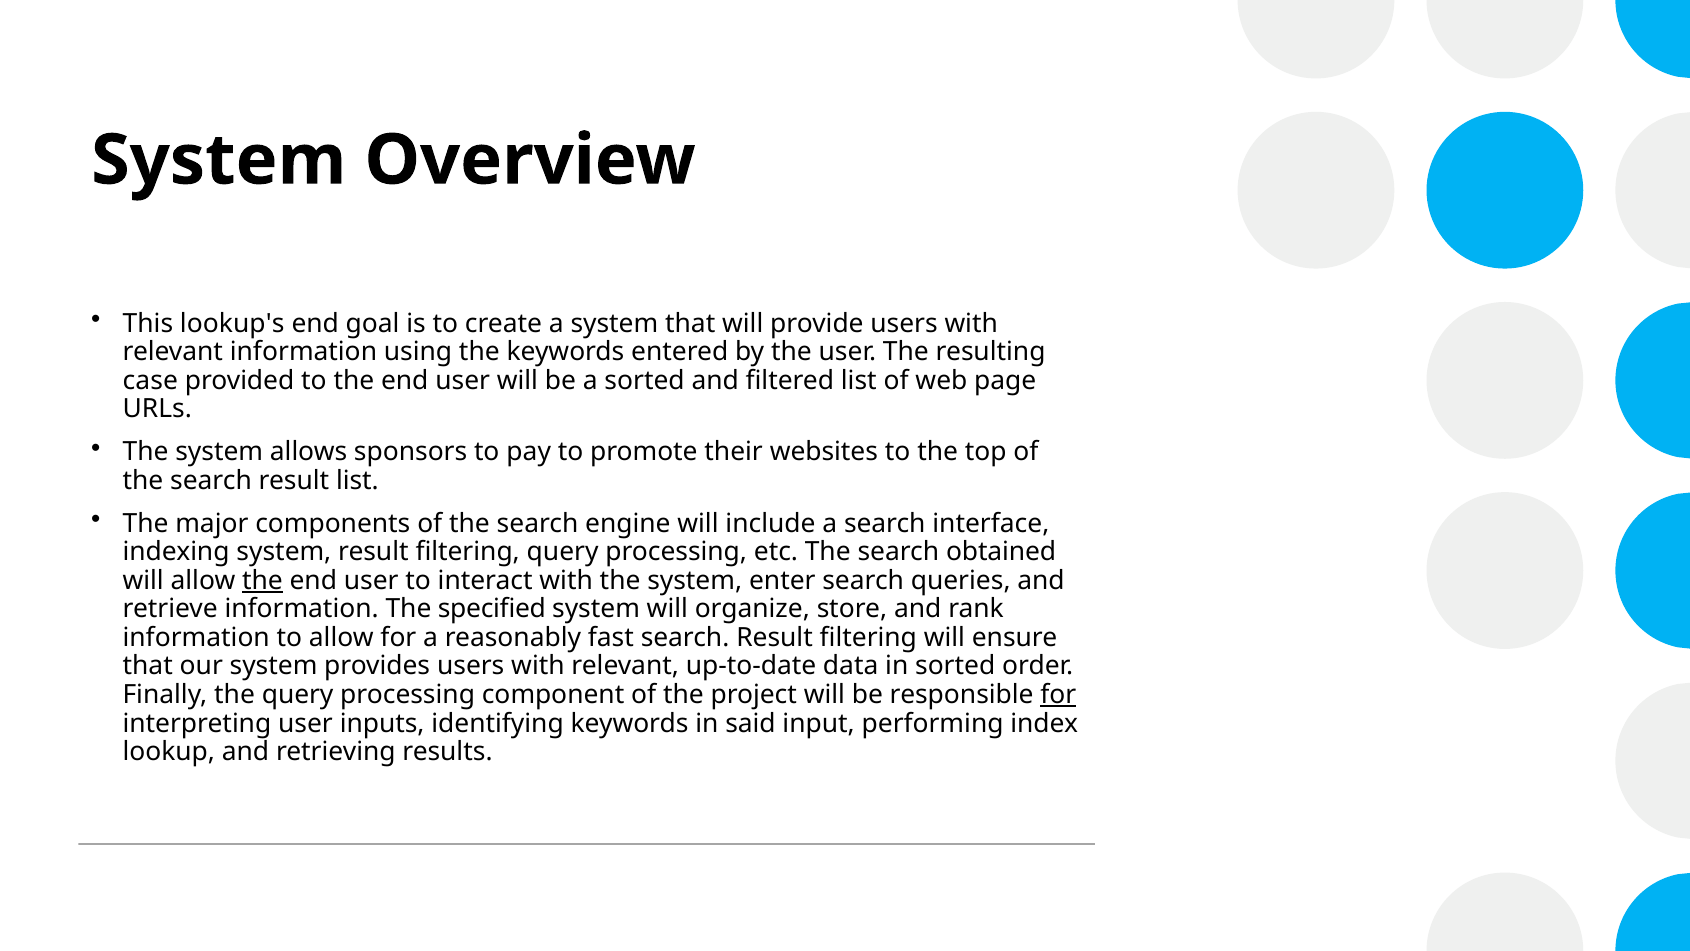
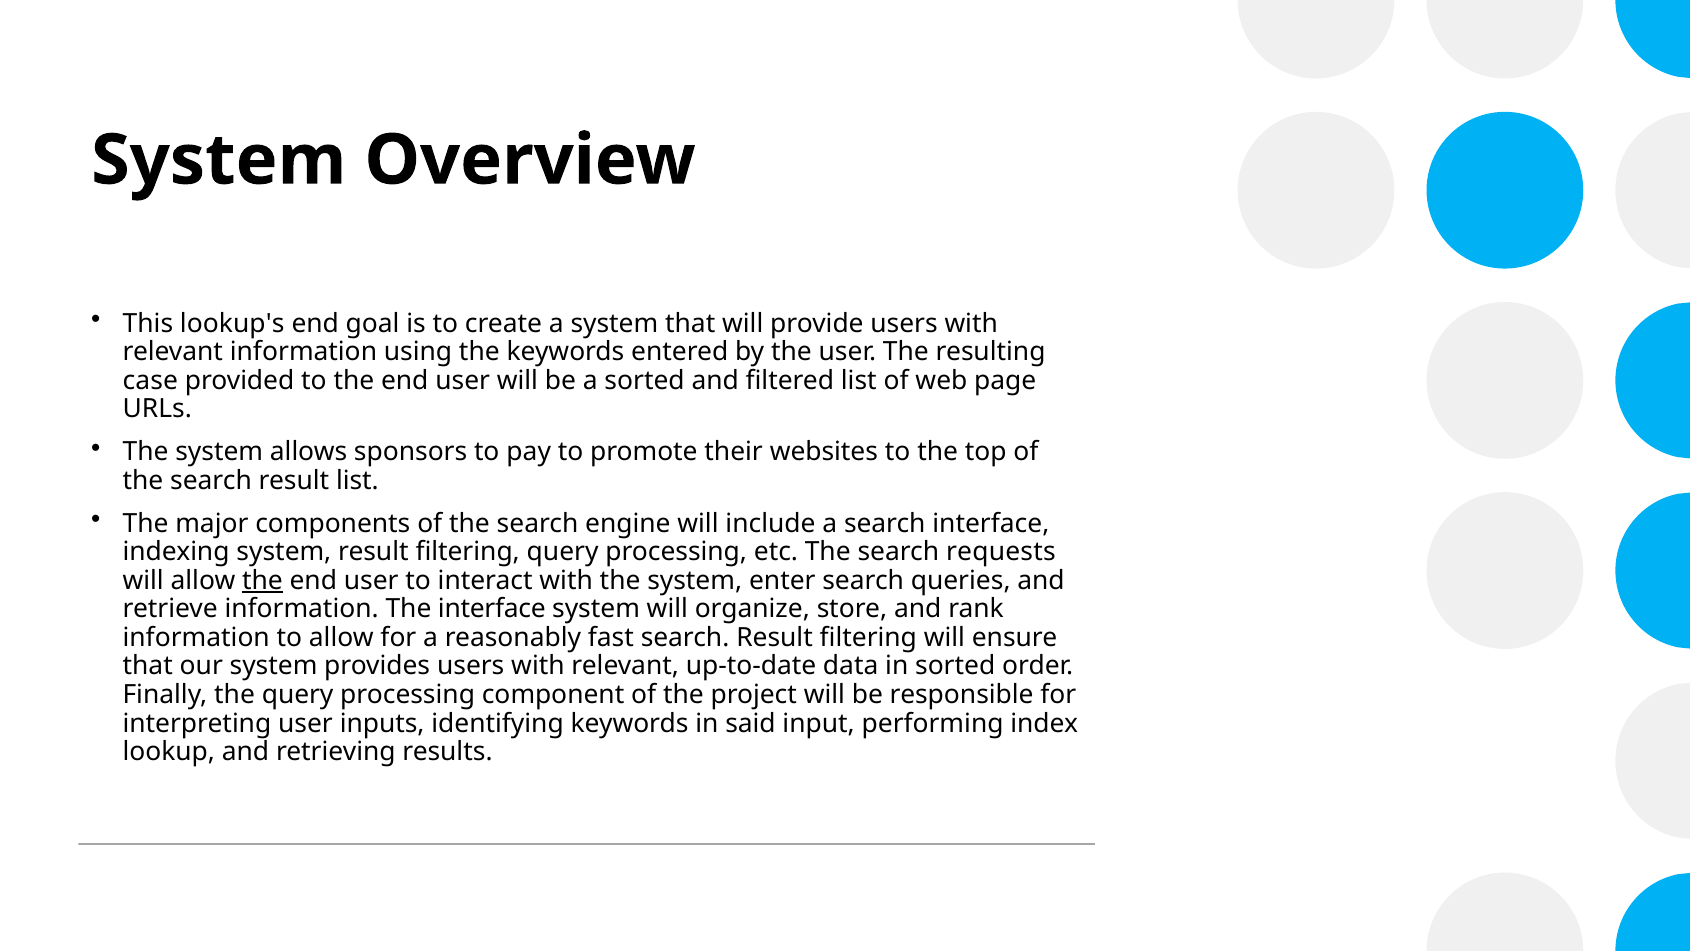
obtained: obtained -> requests (1001, 552)
The specified: specified -> interface (492, 609)
for underline: present -> none (1058, 694)
